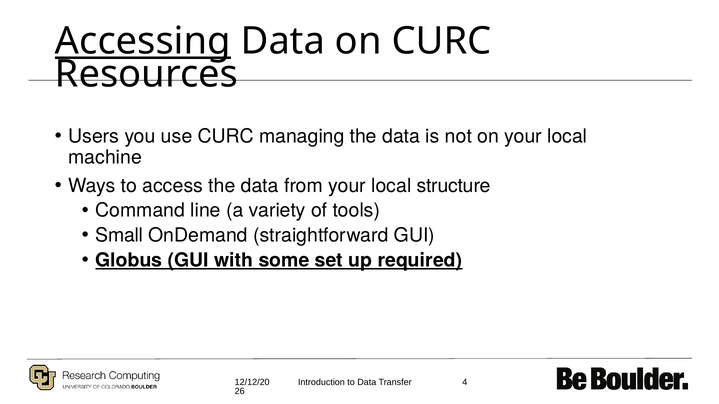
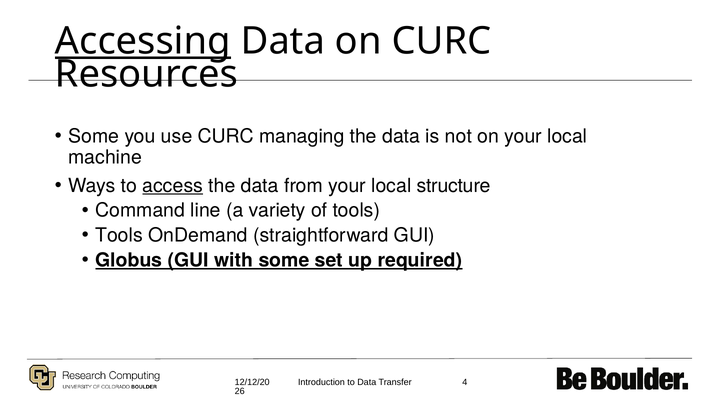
Users: Users -> Some (94, 136)
access underline: none -> present (173, 186)
Small: Small -> Tools (119, 236)
